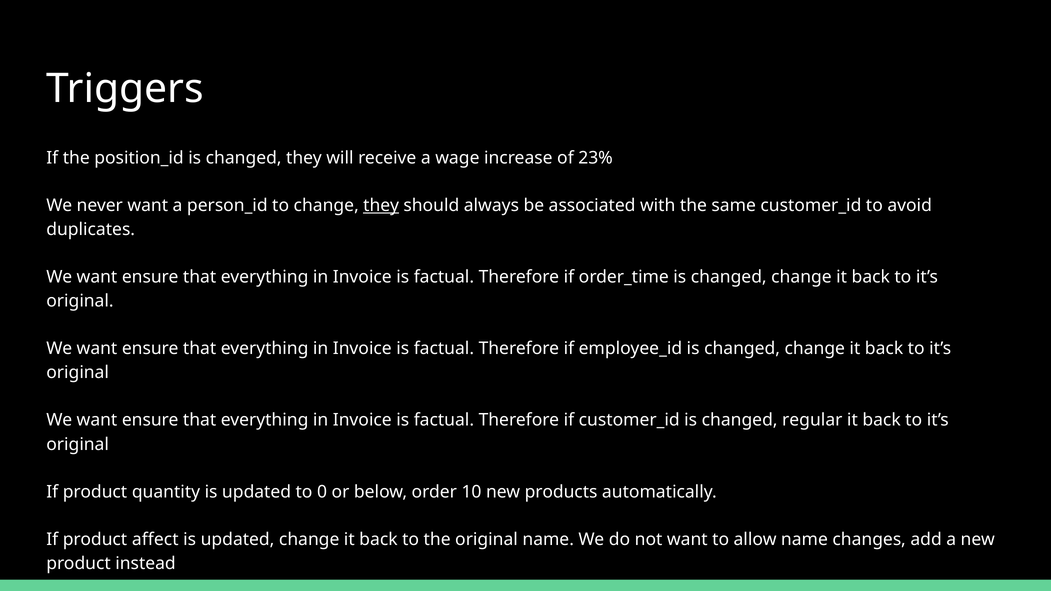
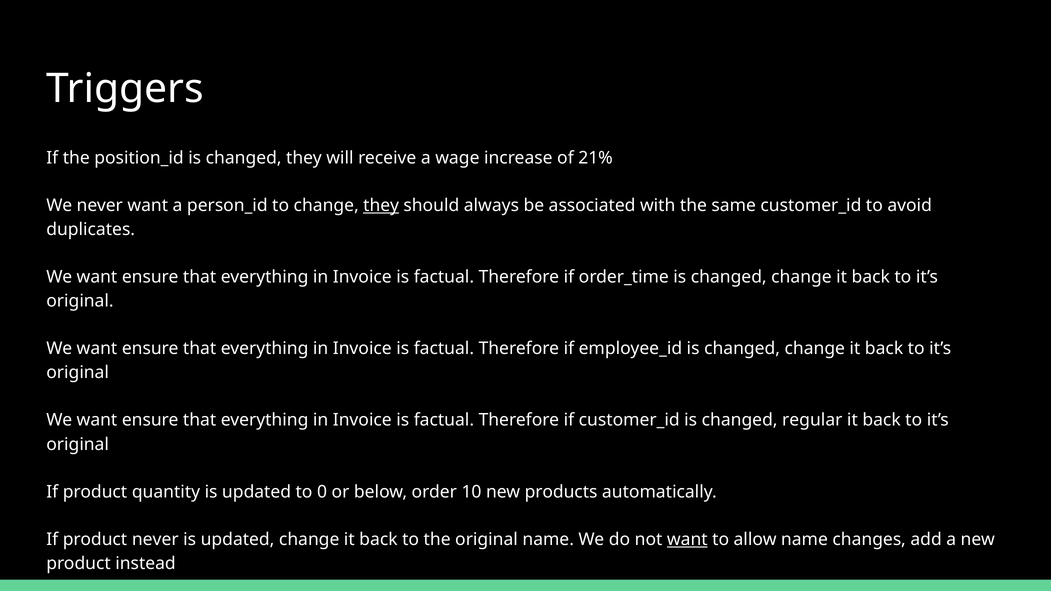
23%: 23% -> 21% (596, 158)
product affect: affect -> never (155, 540)
want underline: none -> present (687, 540)
